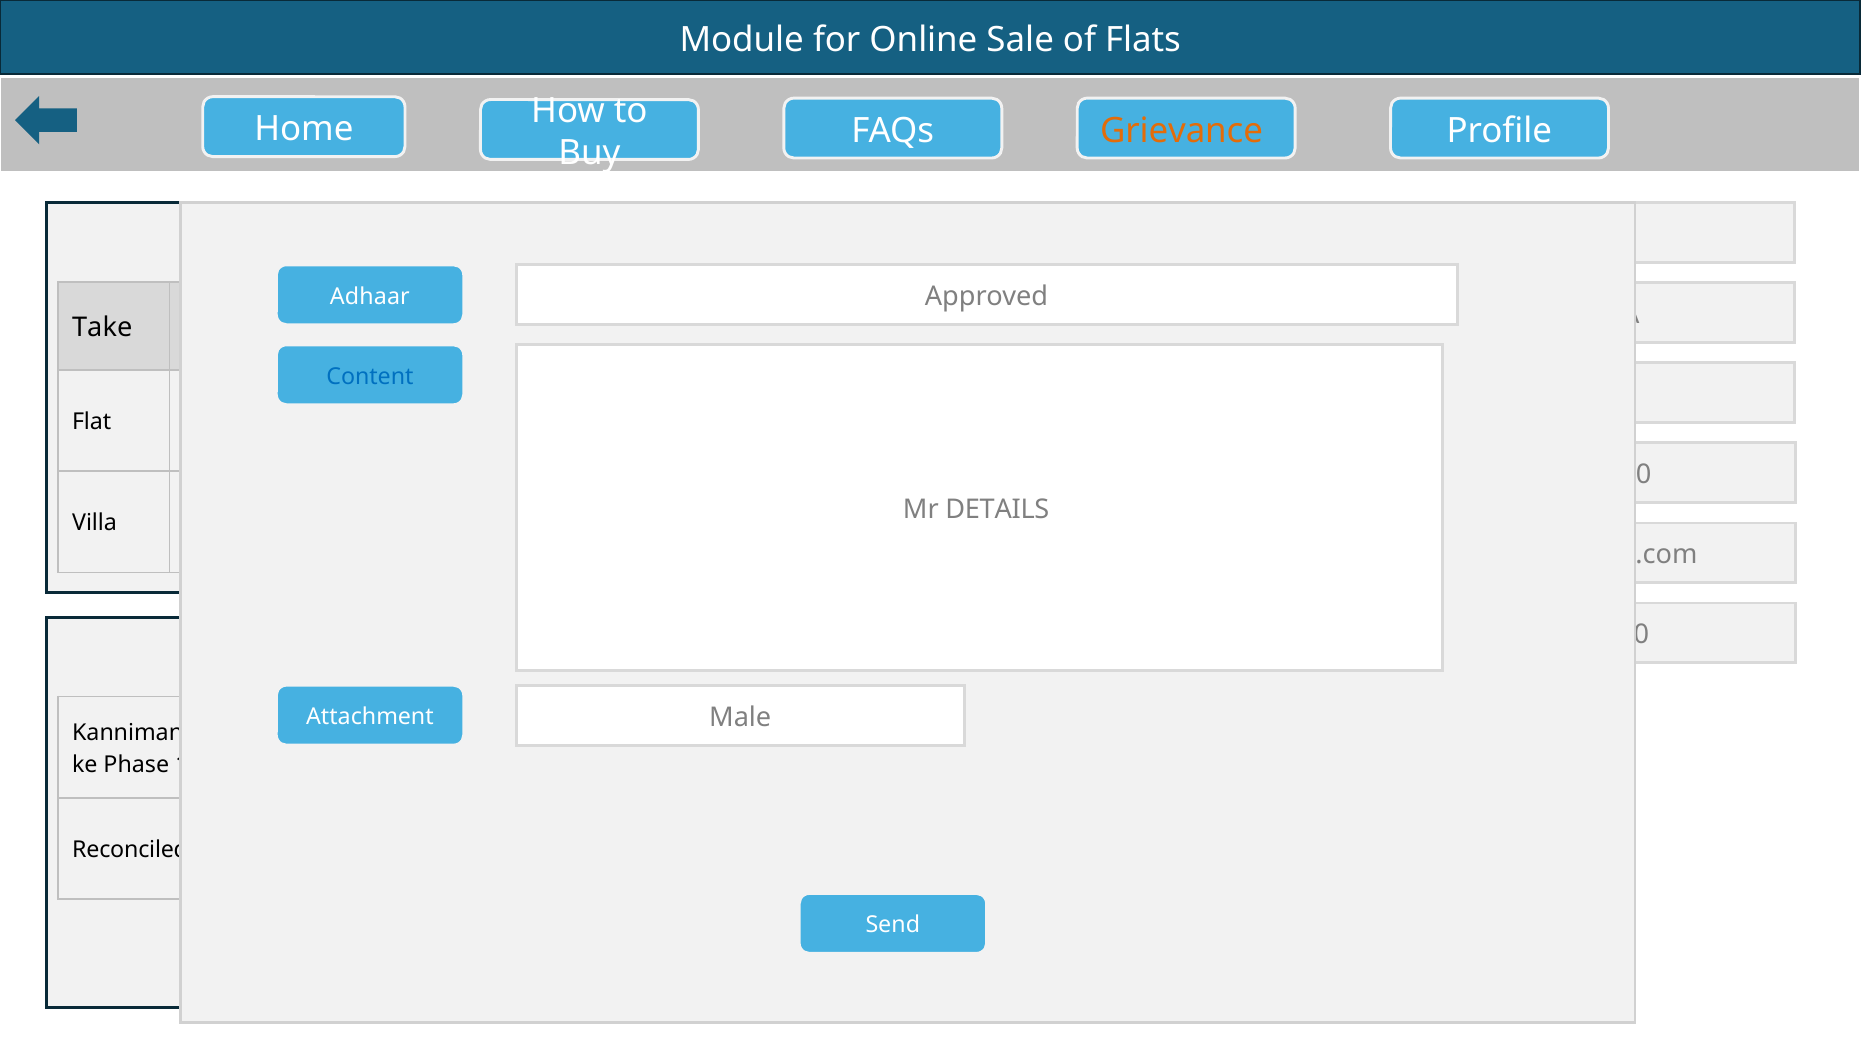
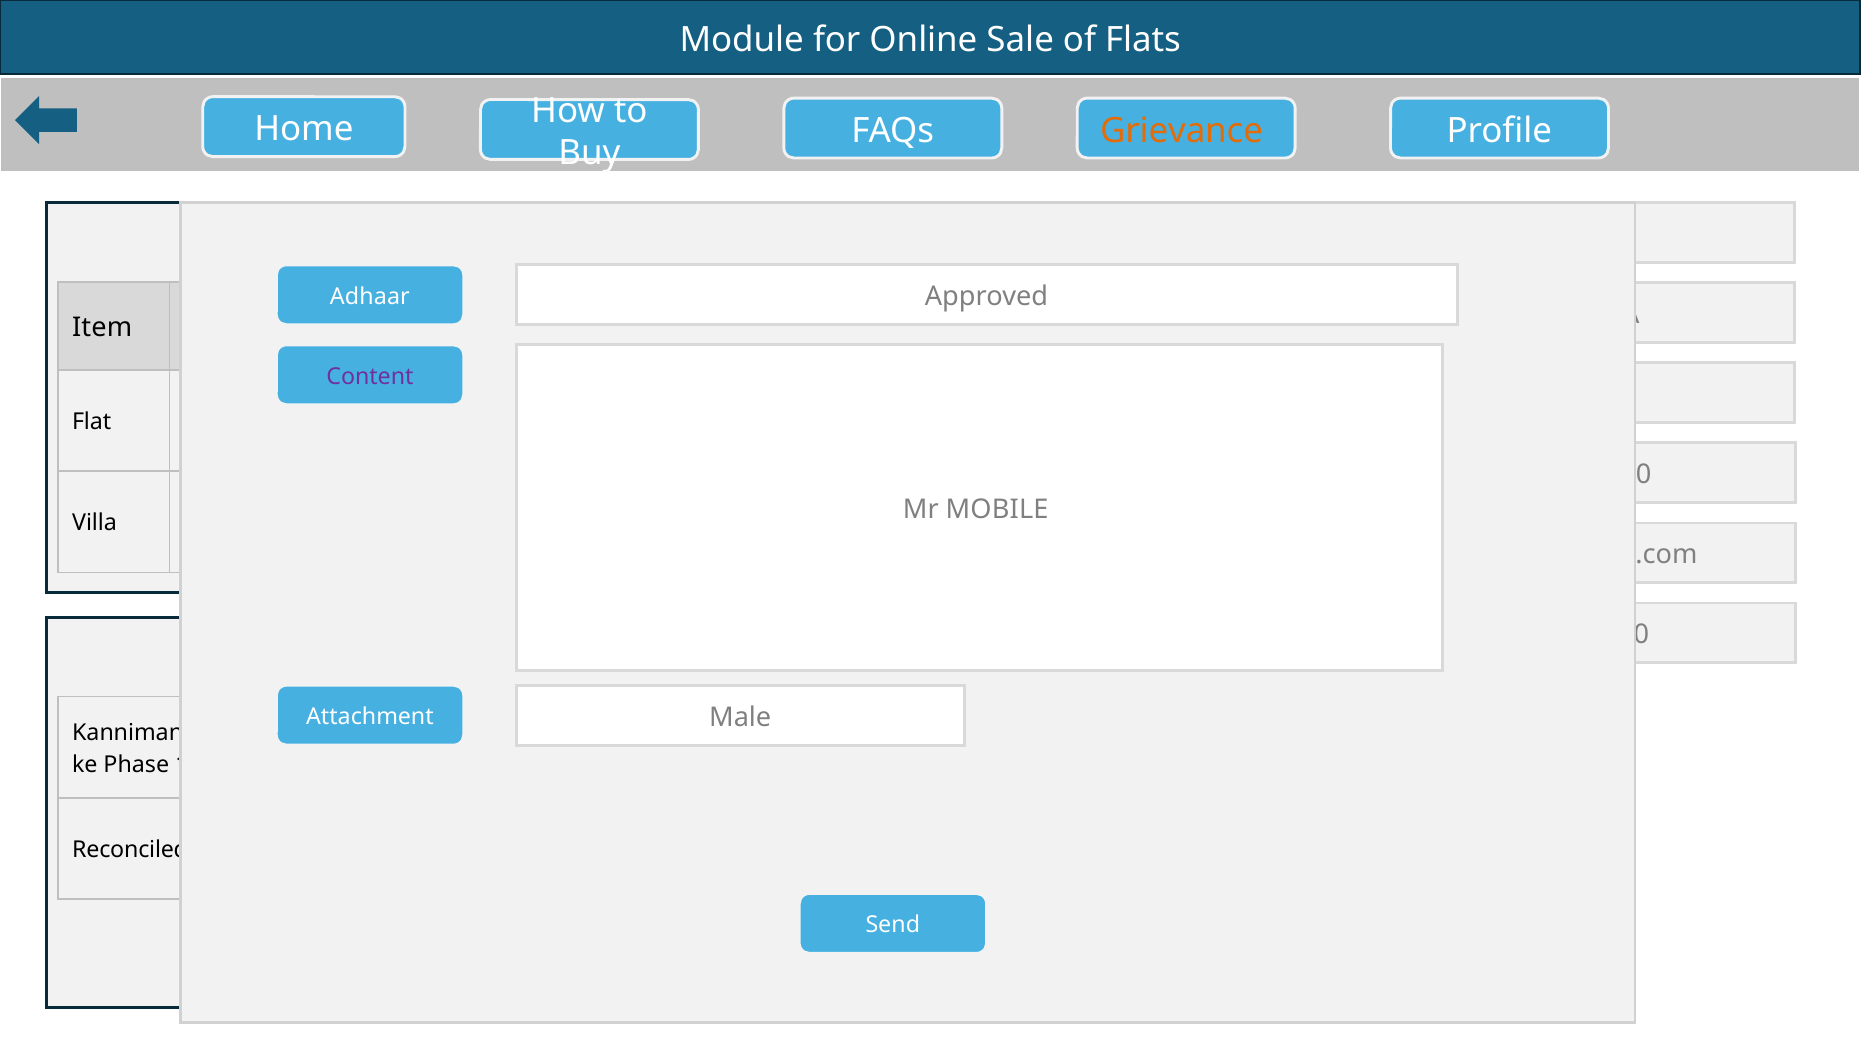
Take: Take -> Item (102, 327)
Content colour: blue -> purple (370, 376)
Mr DETAILS: DETAILS -> MOBILE (997, 510)
